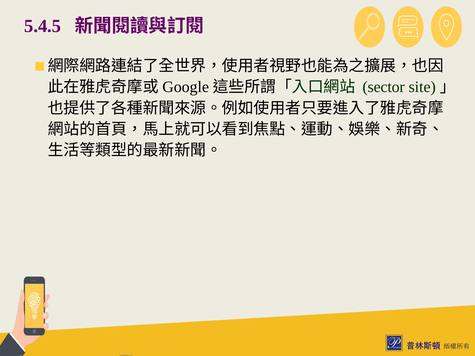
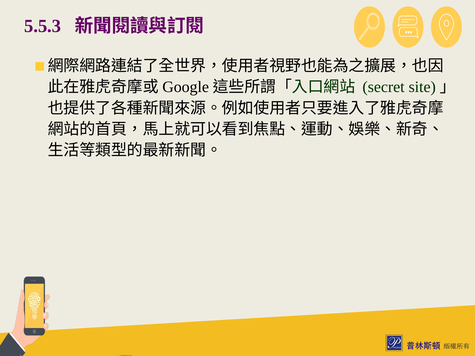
5.4.5: 5.4.5 -> 5.5.3 (43, 26)
sector: sector -> secret (384, 87)
